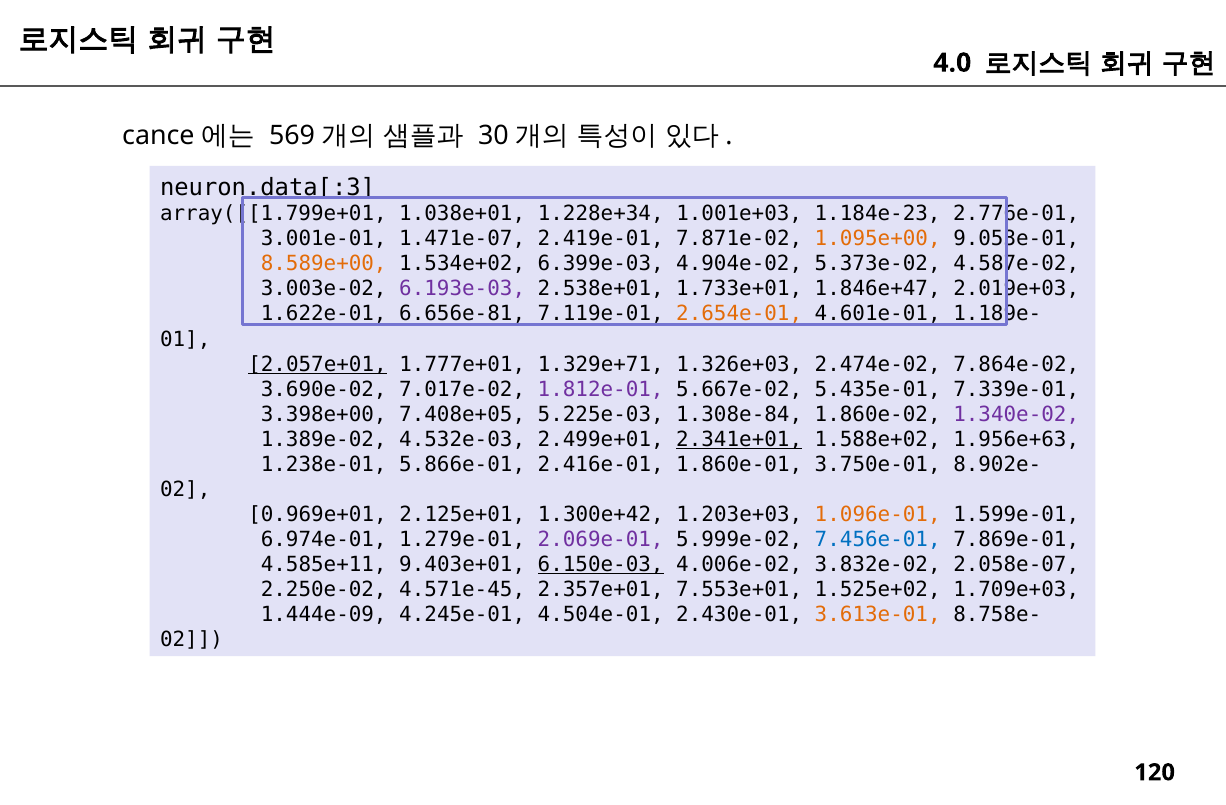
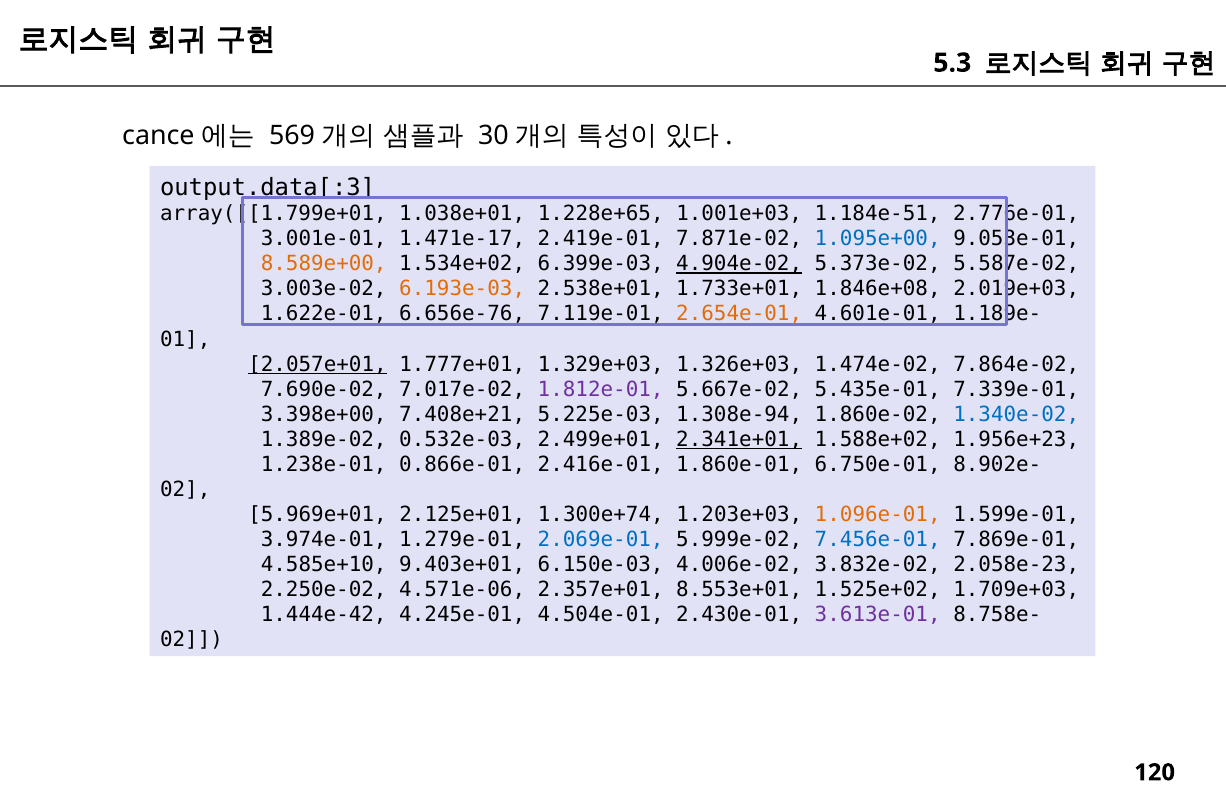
4.0: 4.0 -> 5.3 (952, 63)
neuron.data[:3: neuron.data[:3 -> output.data[:3 (268, 187)
1.228e+34: 1.228e+34 -> 1.228e+65 (601, 214)
1.184e-23: 1.184e-23 -> 1.184e-51 (878, 214)
1.471e-07: 1.471e-07 -> 1.471e-17 (462, 239)
1.095e+00 colour: orange -> blue (878, 239)
4.904e-02 underline: none -> present (739, 264)
4.587e-02: 4.587e-02 -> 5.587e-02 (1016, 264)
6.193e-03 colour: purple -> orange (462, 289)
1.846e+47: 1.846e+47 -> 1.846e+08 (878, 289)
6.656e-81: 6.656e-81 -> 6.656e-76 (462, 314)
1.329e+71: 1.329e+71 -> 1.329e+03 (601, 364)
2.474e-02: 2.474e-02 -> 1.474e-02 (878, 364)
3.690e-02: 3.690e-02 -> 7.690e-02 (324, 389)
7.408e+05: 7.408e+05 -> 7.408e+21 (462, 414)
1.308e-84: 1.308e-84 -> 1.308e-94 (739, 414)
1.340e-02 colour: purple -> blue (1016, 414)
4.532e-03: 4.532e-03 -> 0.532e-03 (462, 439)
1.956e+63: 1.956e+63 -> 1.956e+23 (1016, 439)
5.866e-01: 5.866e-01 -> 0.866e-01 (462, 465)
3.750e-01: 3.750e-01 -> 6.750e-01 (878, 465)
0.969e+01: 0.969e+01 -> 5.969e+01 (317, 515)
1.300e+42: 1.300e+42 -> 1.300e+74 (601, 515)
6.974e-01: 6.974e-01 -> 3.974e-01 (324, 540)
2.069e-01 colour: purple -> blue (601, 540)
4.585e+11: 4.585e+11 -> 4.585e+10 (324, 565)
6.150e-03 underline: present -> none (601, 565)
2.058e-07: 2.058e-07 -> 2.058e-23 (1016, 565)
4.571e-45: 4.571e-45 -> 4.571e-06 (462, 590)
7.553e+01: 7.553e+01 -> 8.553e+01 (739, 590)
1.444e-09: 1.444e-09 -> 1.444e-42 (324, 615)
3.613e-01 colour: orange -> purple (878, 615)
